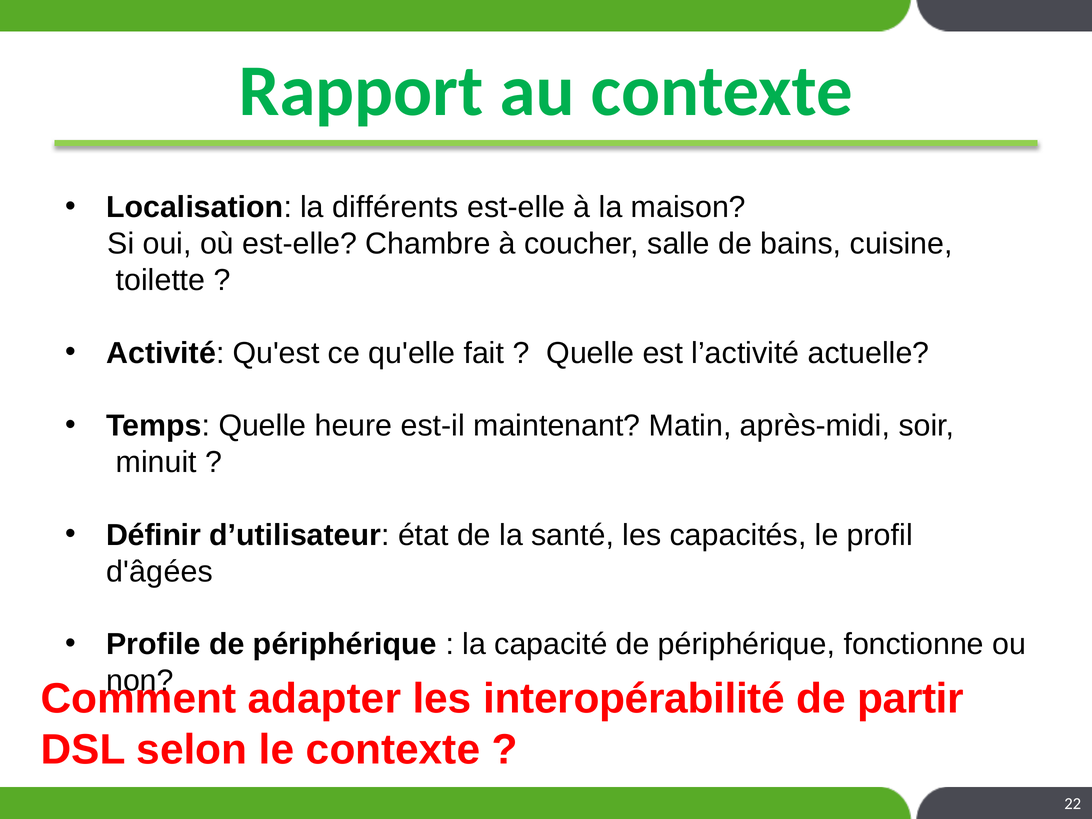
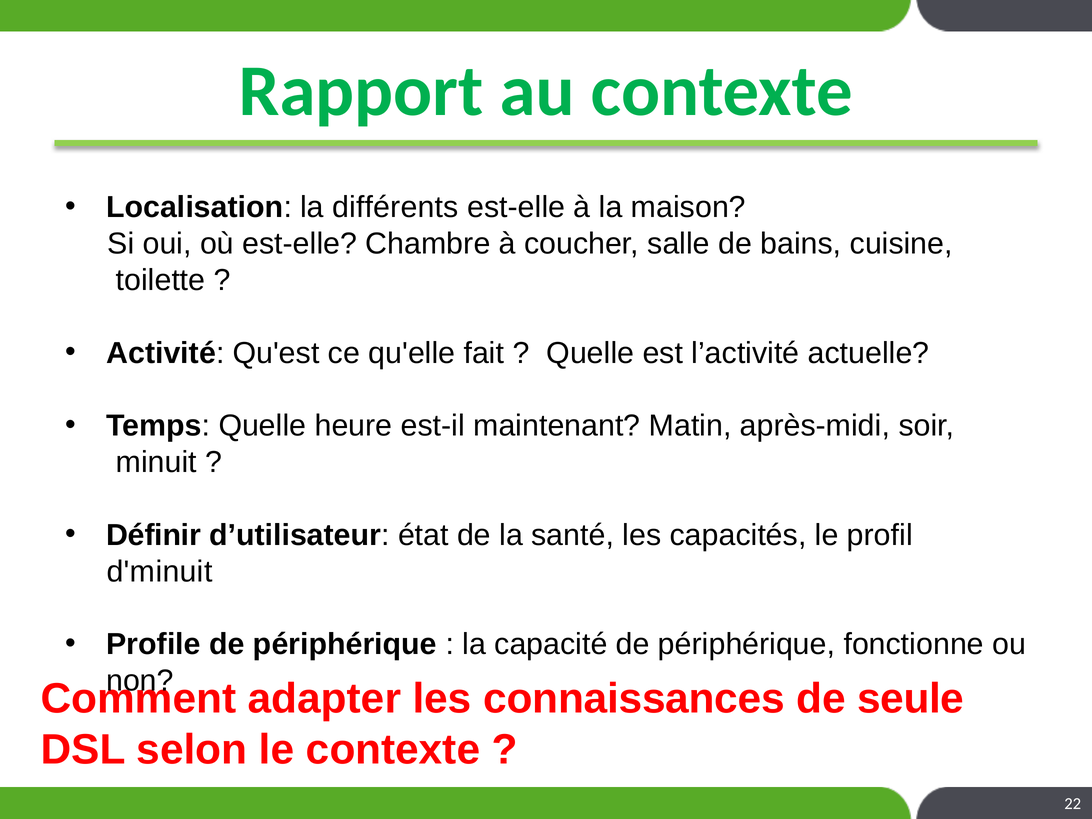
d'âgées: d'âgées -> d'minuit (160, 571)
interopérabilité: interopérabilité -> connaissances (634, 699)
partir: partir -> seule (911, 699)
